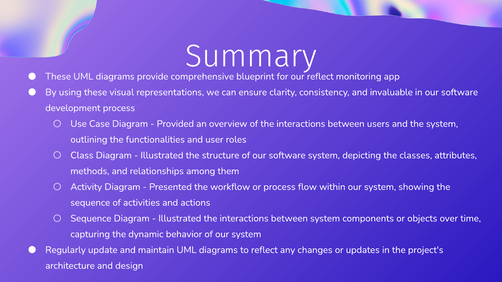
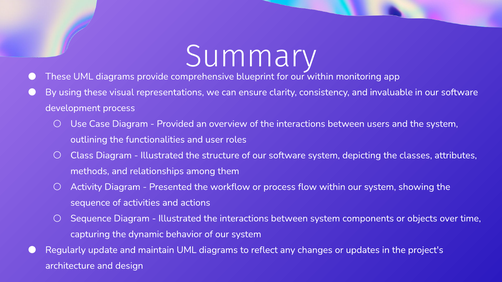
our reflect: reflect -> within (320, 77)
